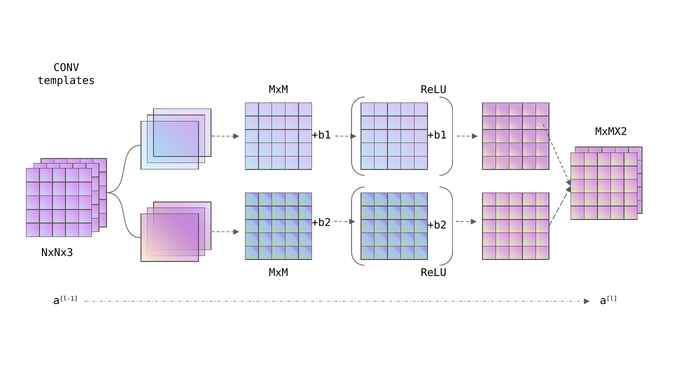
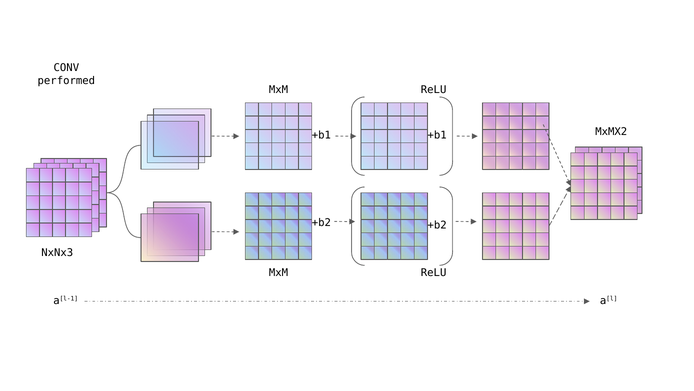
templates: templates -> performed (66, 80)
